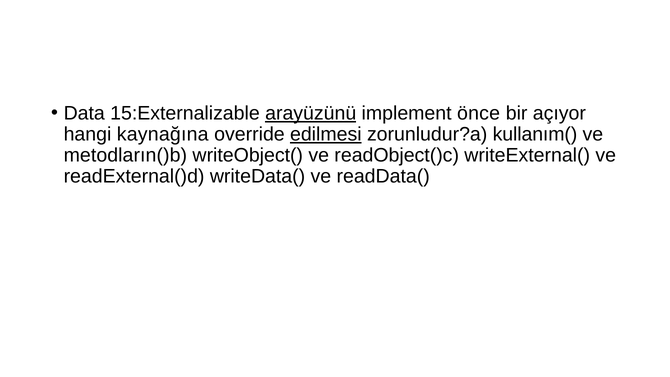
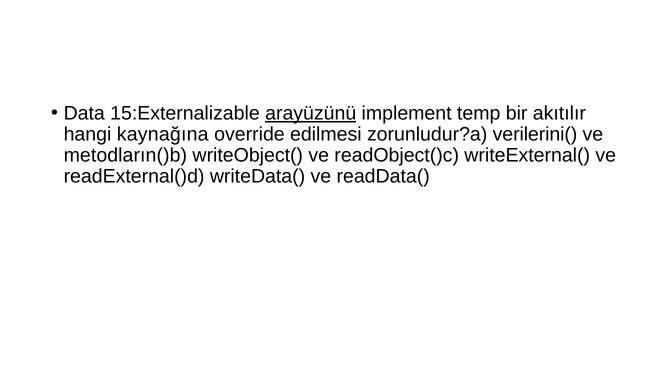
önce: önce -> temp (479, 113)
açıyor: açıyor -> akıtılır (559, 113)
edilmesi underline: present -> none (326, 134)
kullanım(: kullanım( -> verilerini( (535, 134)
